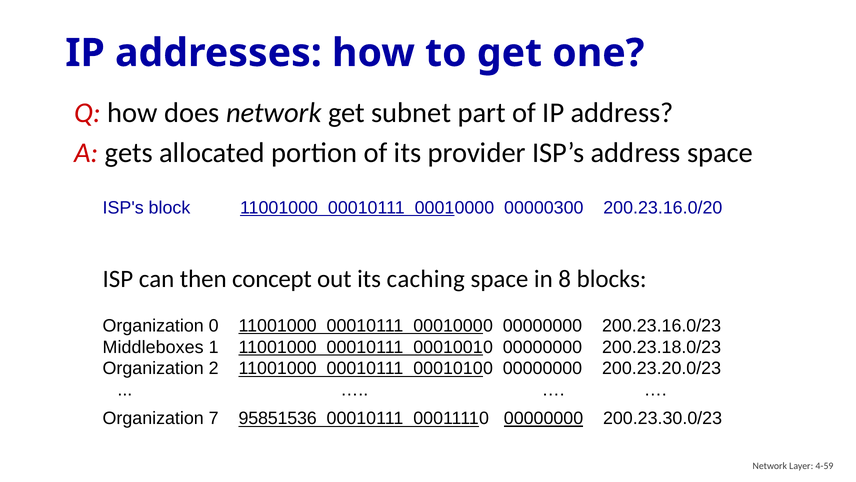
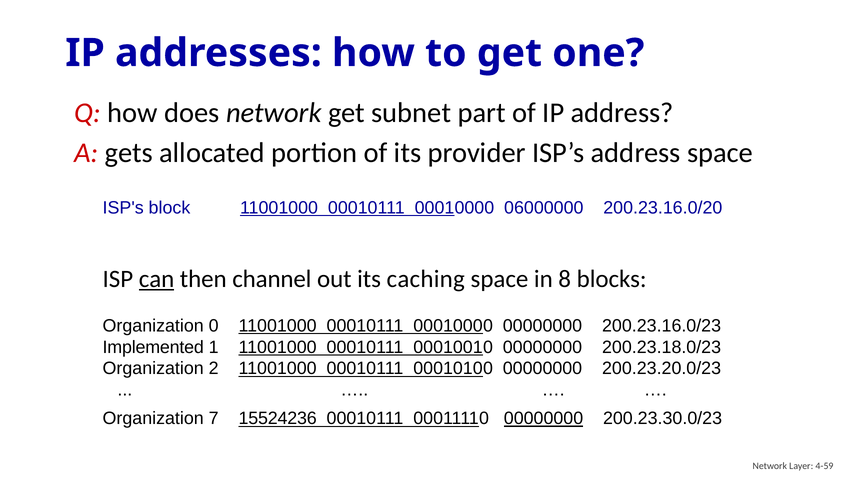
00000300: 00000300 -> 06000000 (544, 207)
can underline: none -> present (157, 279)
concept: concept -> channel (272, 279)
Middleboxes: Middleboxes -> Implemented (153, 347)
95851536: 95851536 -> 15524236 (278, 418)
